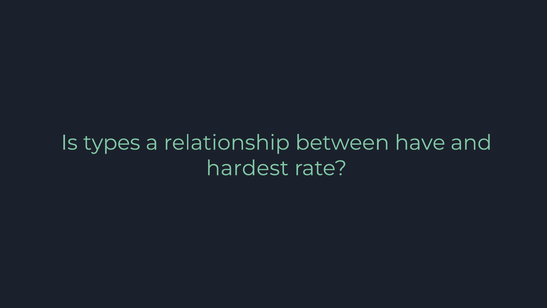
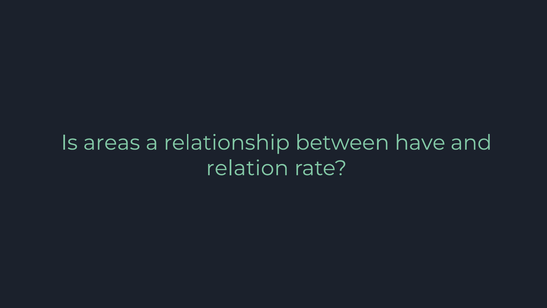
types: types -> areas (112, 143)
hardest: hardest -> relation (247, 168)
